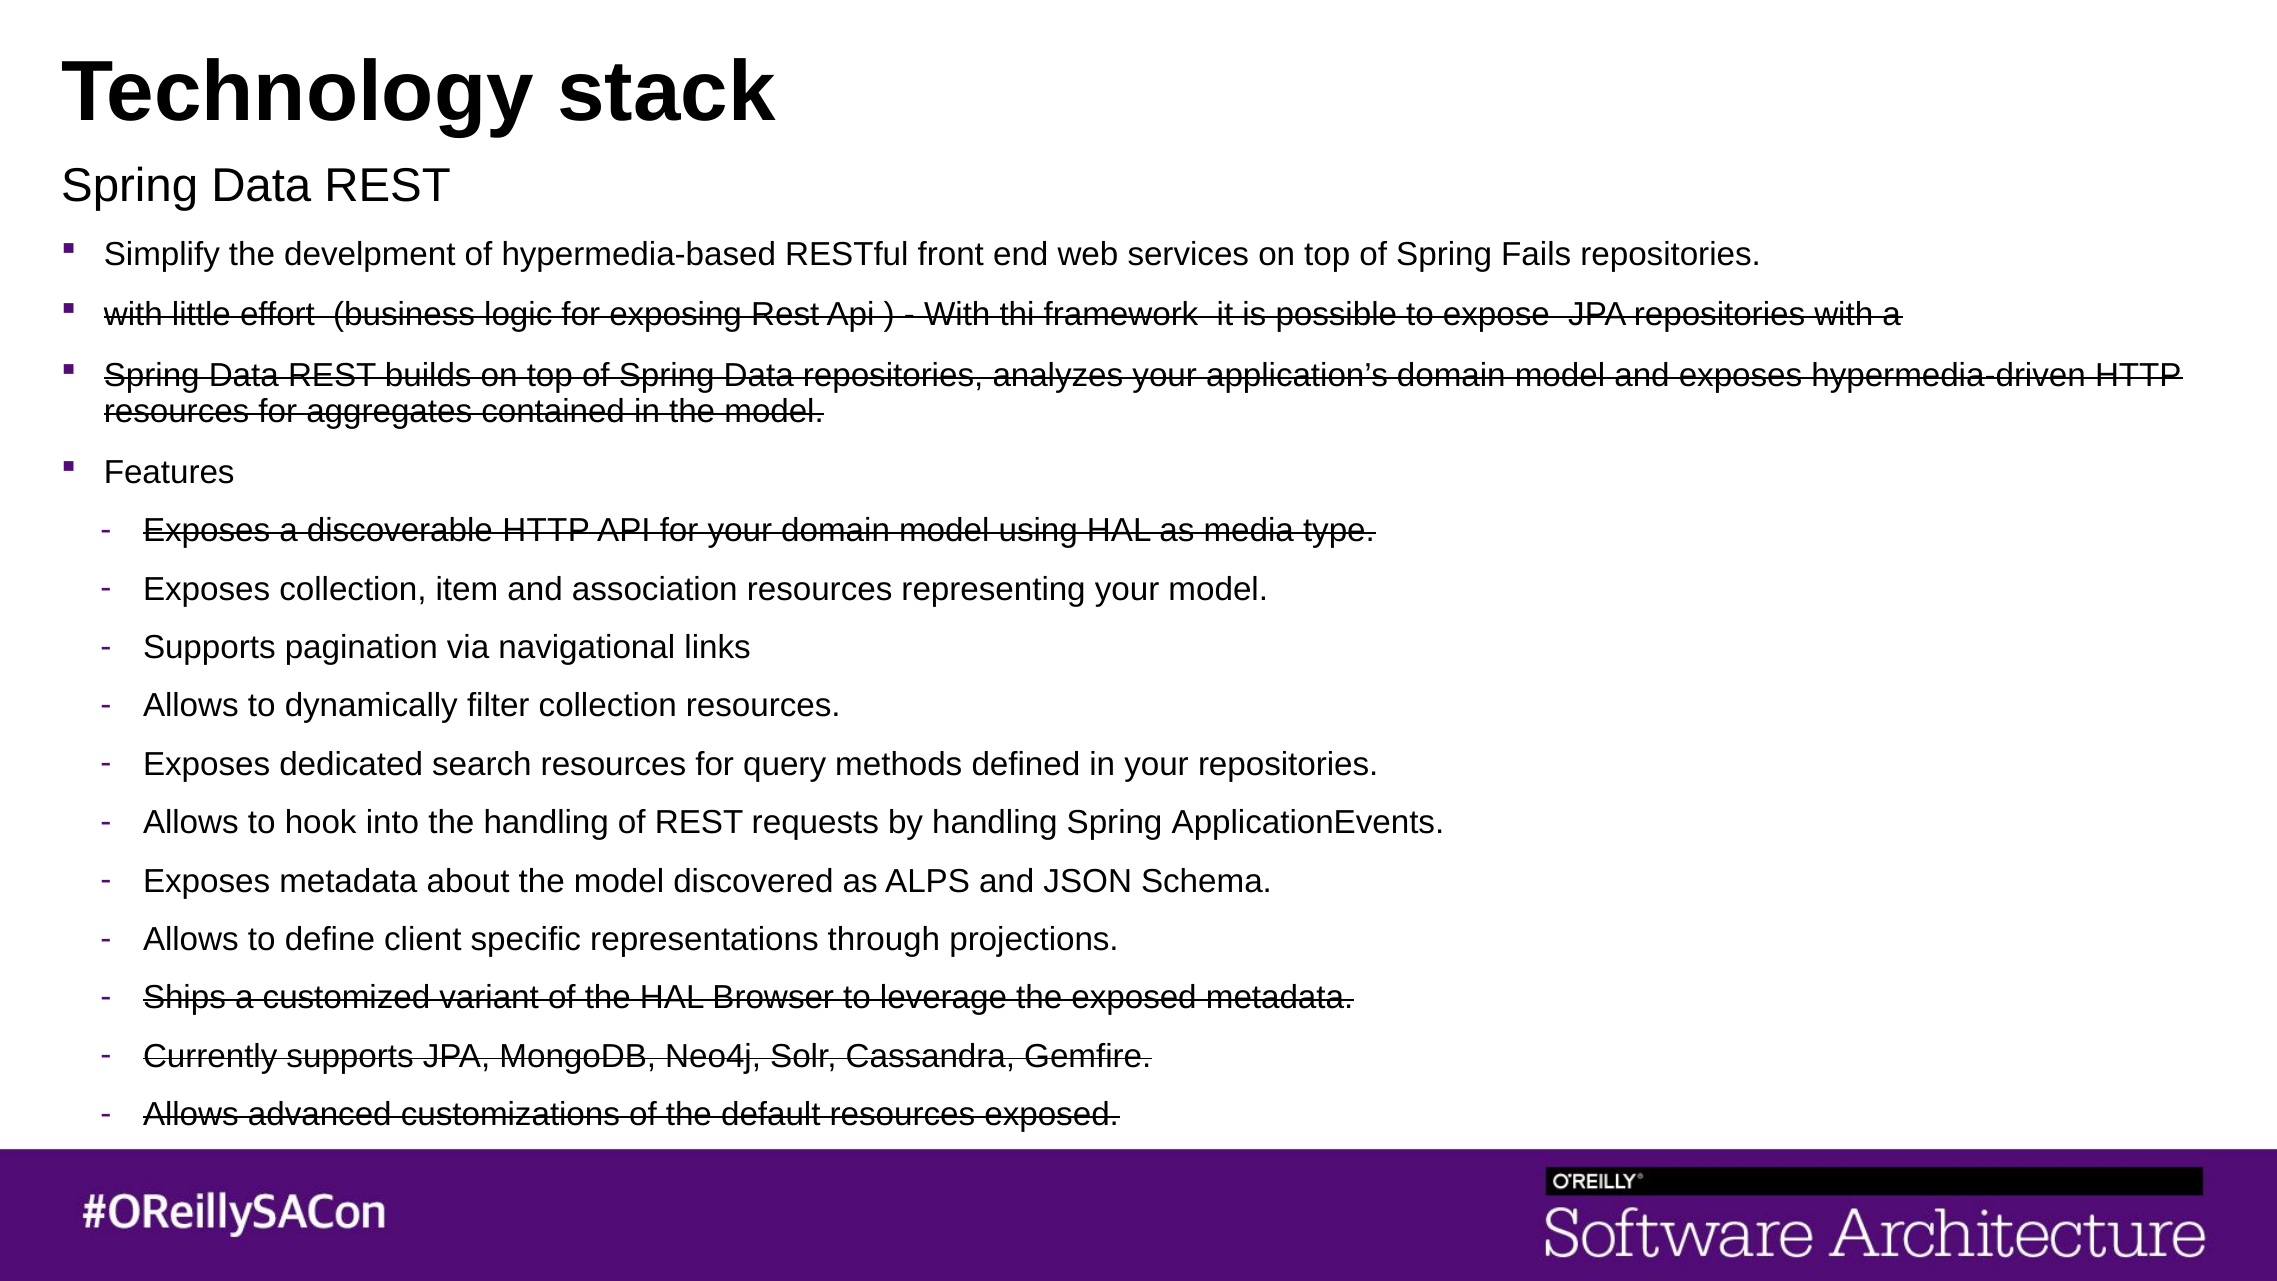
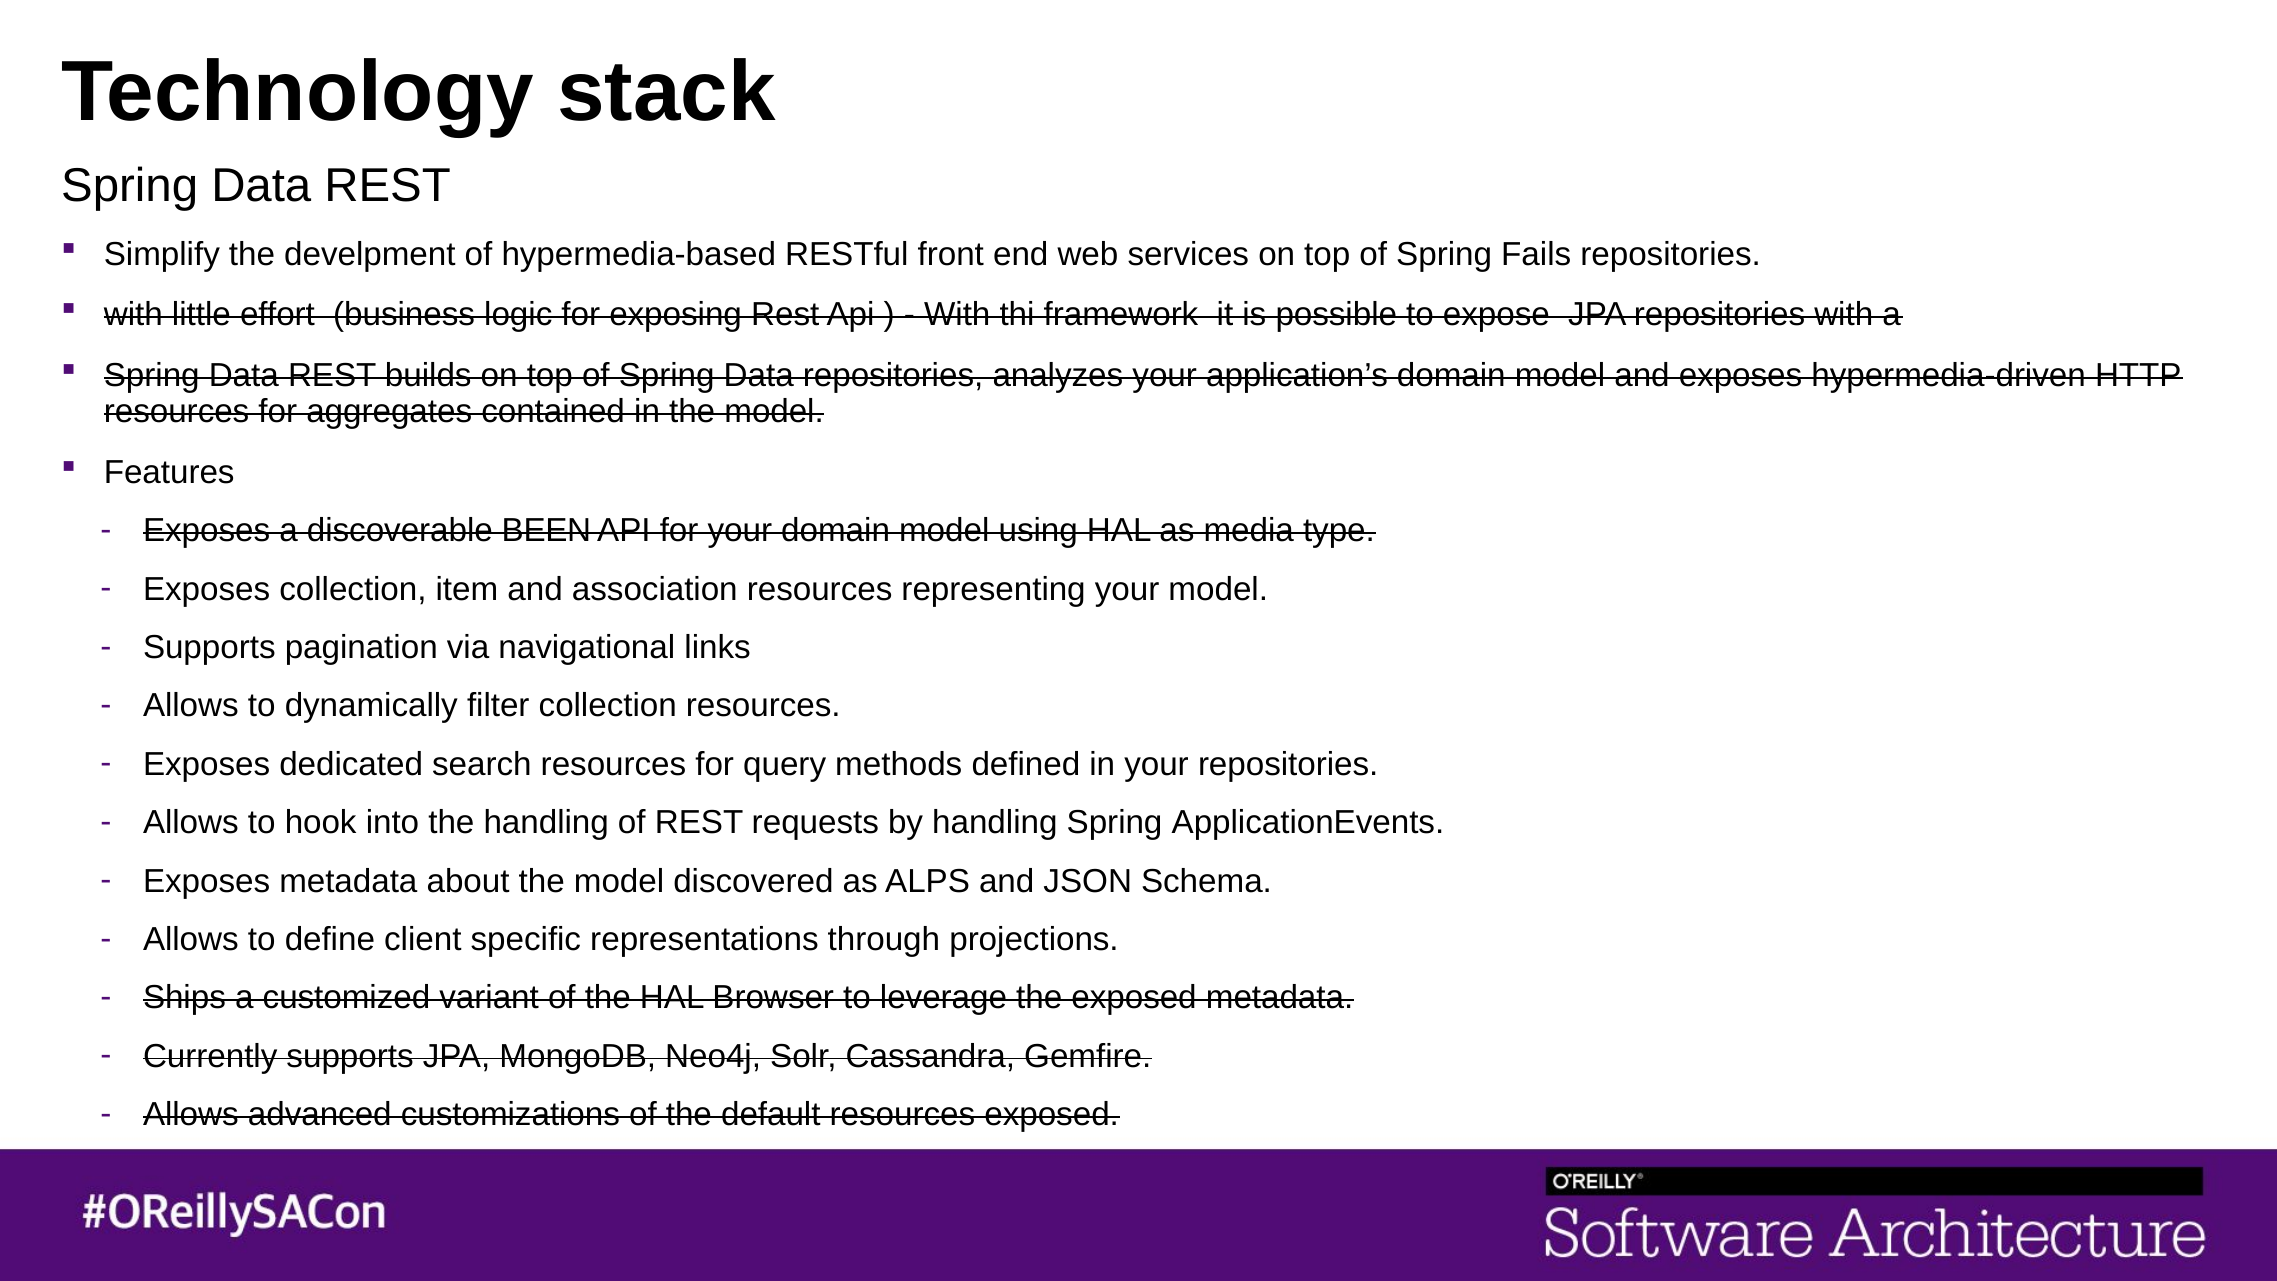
discoverable HTTP: HTTP -> BEEN (546, 531)
